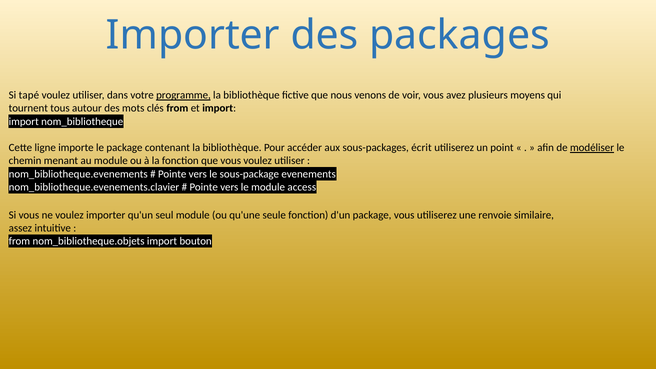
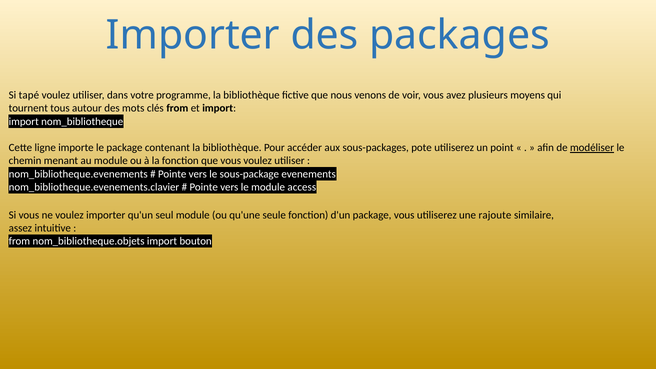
programme underline: present -> none (183, 95)
écrit: écrit -> pote (422, 148)
renvoie: renvoie -> rajoute (495, 215)
